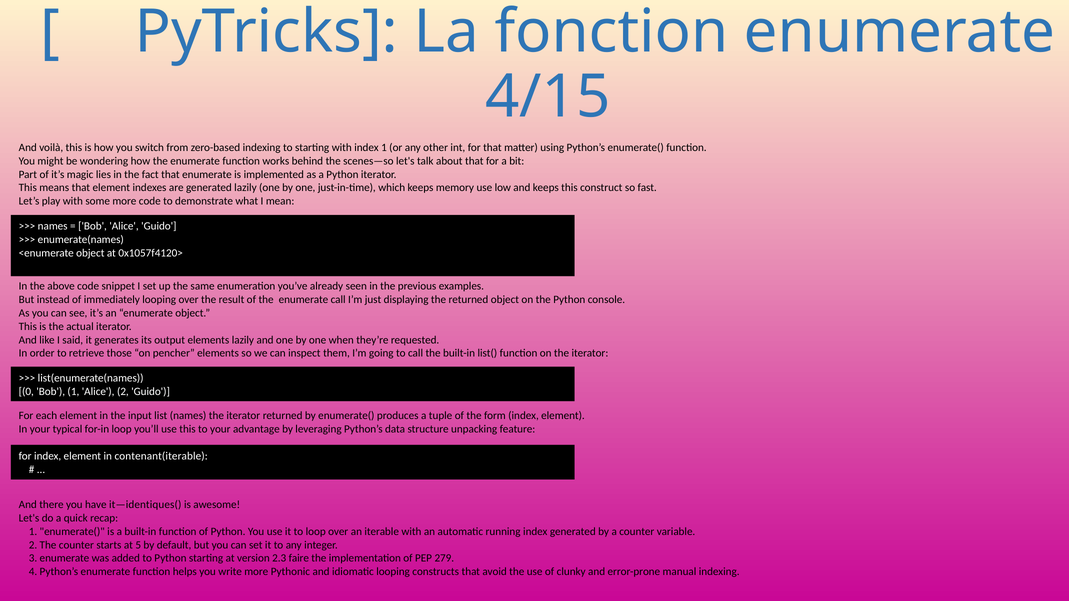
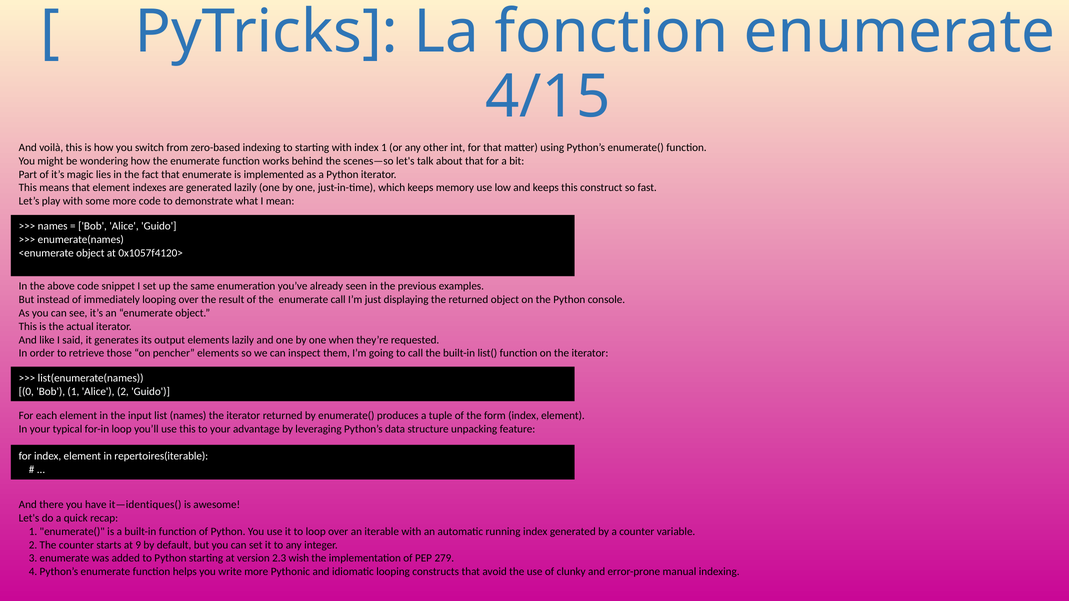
contenant(iterable: contenant(iterable -> repertoires(iterable (161, 456)
5: 5 -> 9 (138, 545)
faire: faire -> wish (299, 559)
